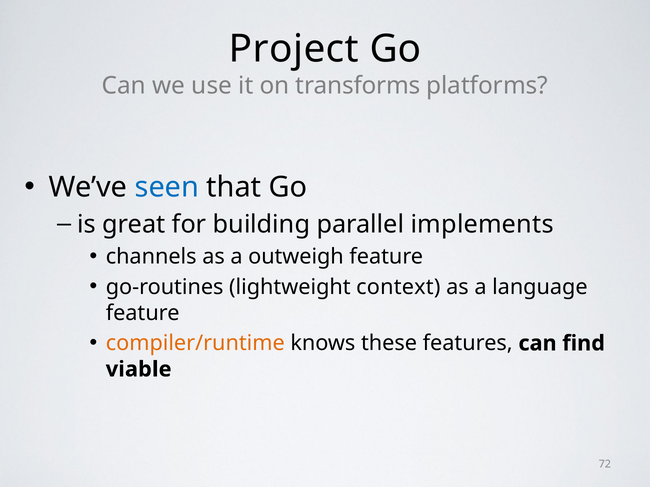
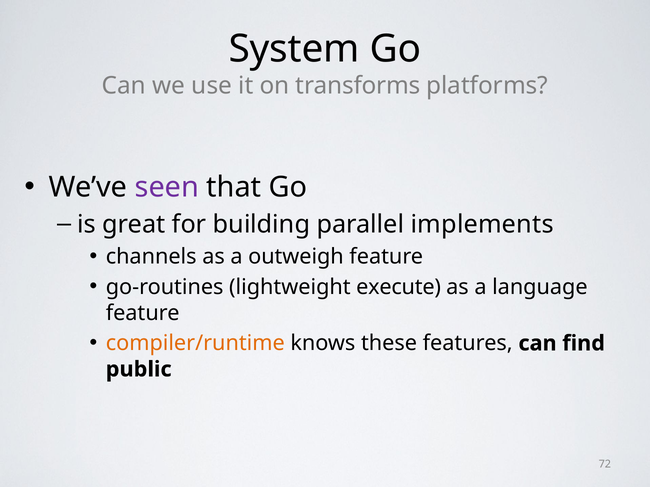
Project: Project -> System (294, 49)
seen colour: blue -> purple (167, 187)
context: context -> execute (399, 287)
viable: viable -> public (139, 370)
